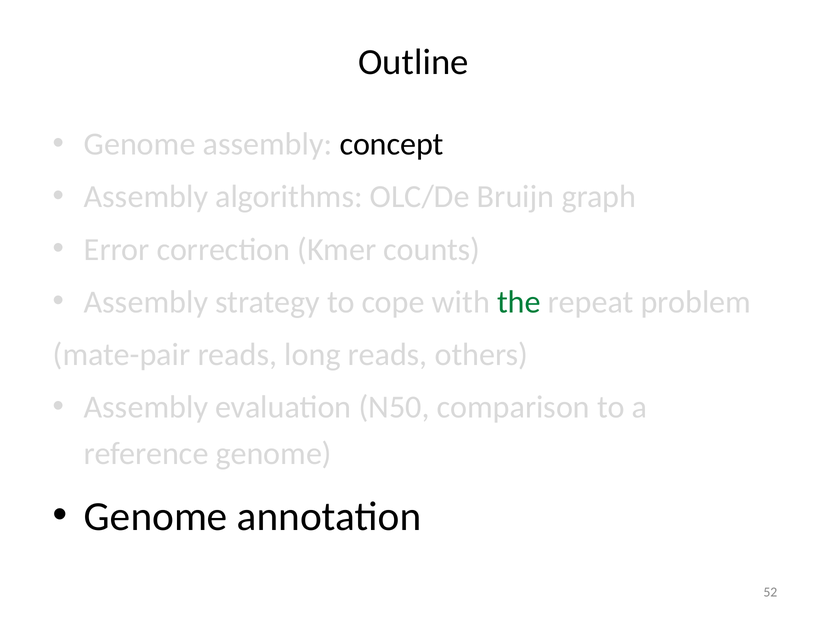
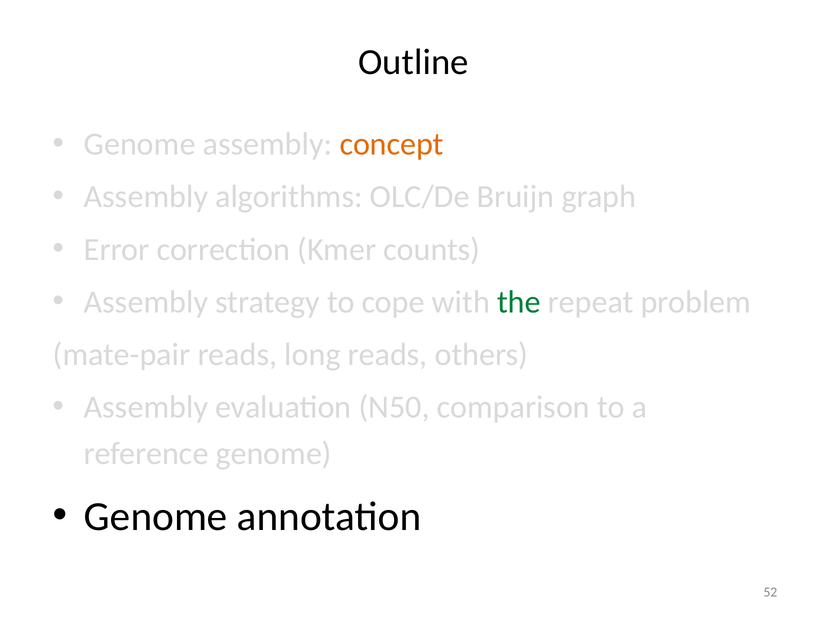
concept colour: black -> orange (392, 144)
